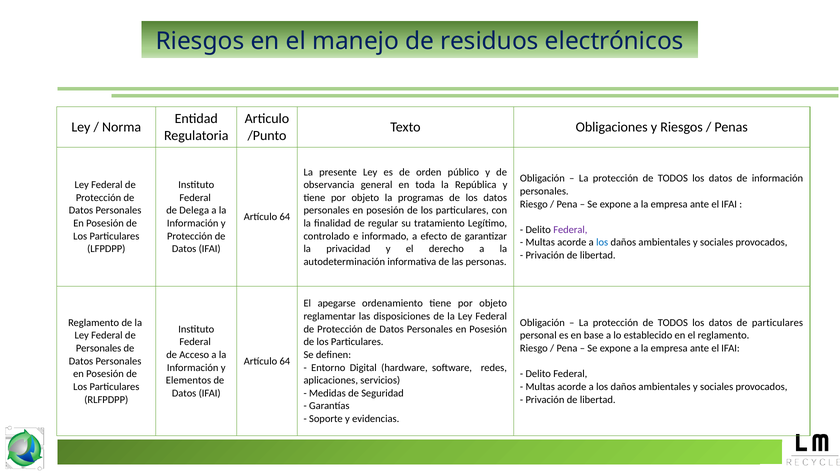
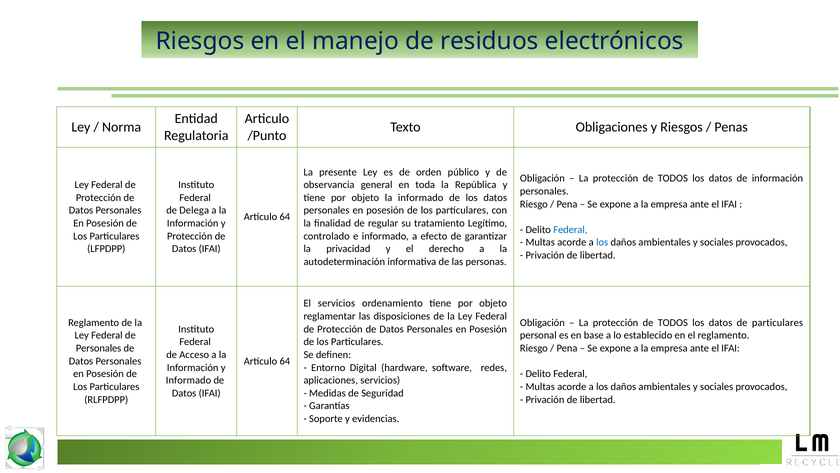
la programas: programas -> informado (421, 197)
Federal colour: purple -> blue (570, 229)
El apegarse: apegarse -> servicios (337, 303)
Elementos: Elementos -> Informado (189, 380)
